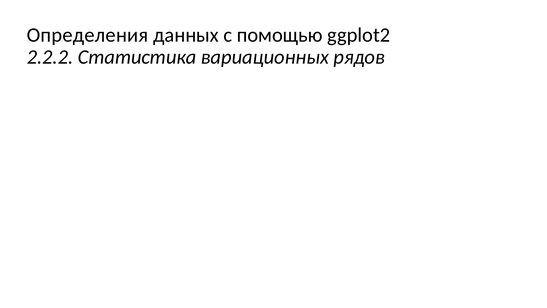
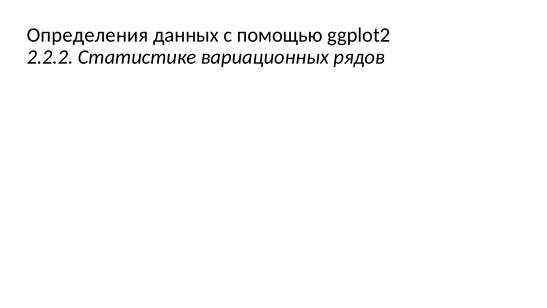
Статистика: Статистика -> Статистике (137, 57)
